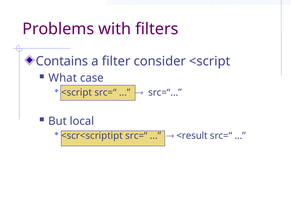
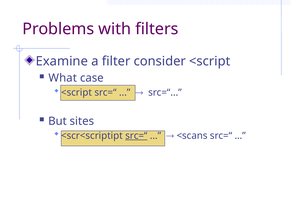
Contains: Contains -> Examine (62, 61)
local: local -> sites (82, 121)
src=“ underline: none -> present (136, 135)
<result: <result -> <scans (192, 135)
